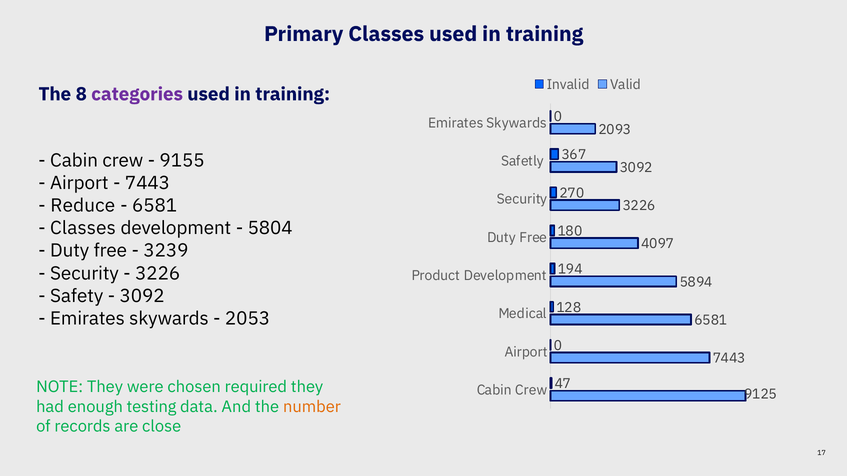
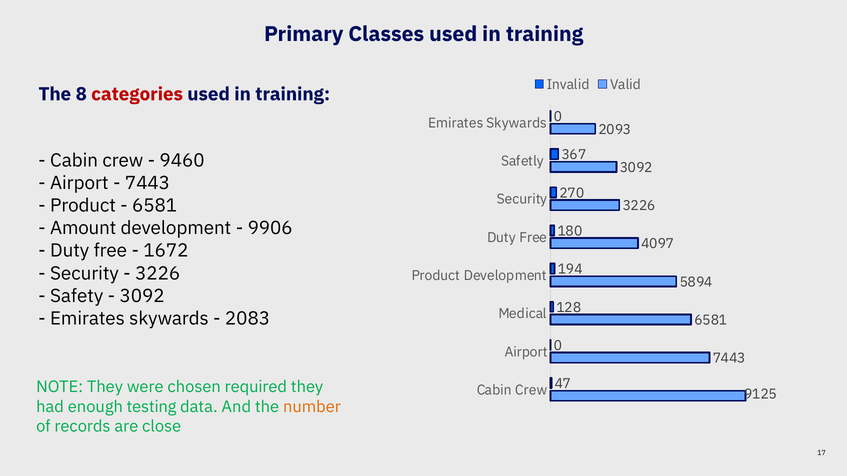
categories colour: purple -> red (137, 94)
9155: 9155 -> 9460 (182, 161)
Reduce: Reduce -> Product (83, 206)
Classes: Classes -> Amount (83, 228)
5804: 5804 -> 9906 (270, 228)
3239: 3239 -> 1672 (166, 251)
2053: 2053 -> 2083 (248, 319)
